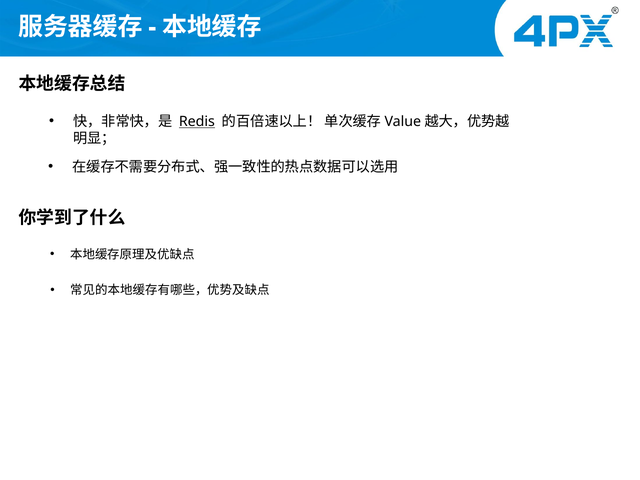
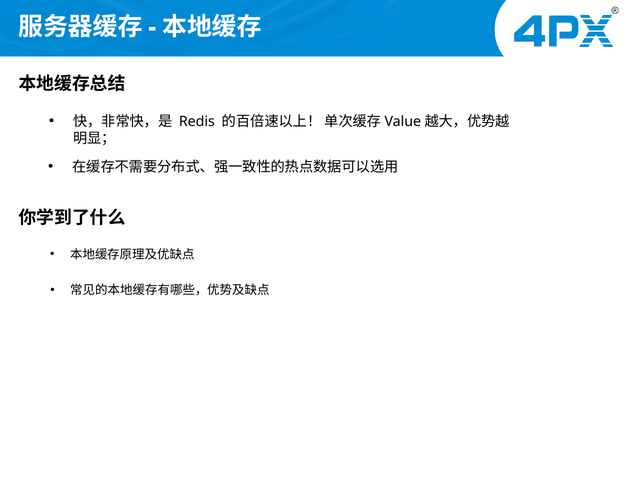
Redis underline: present -> none (197, 122)
